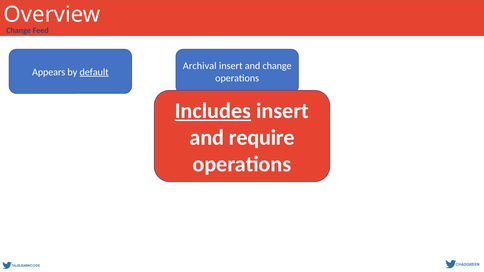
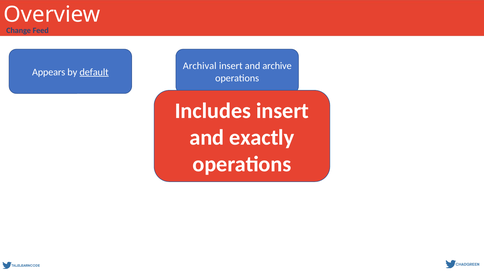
and change: change -> archive (277, 66)
Includes underline: present -> none (213, 111)
require: require -> exactly (262, 138)
